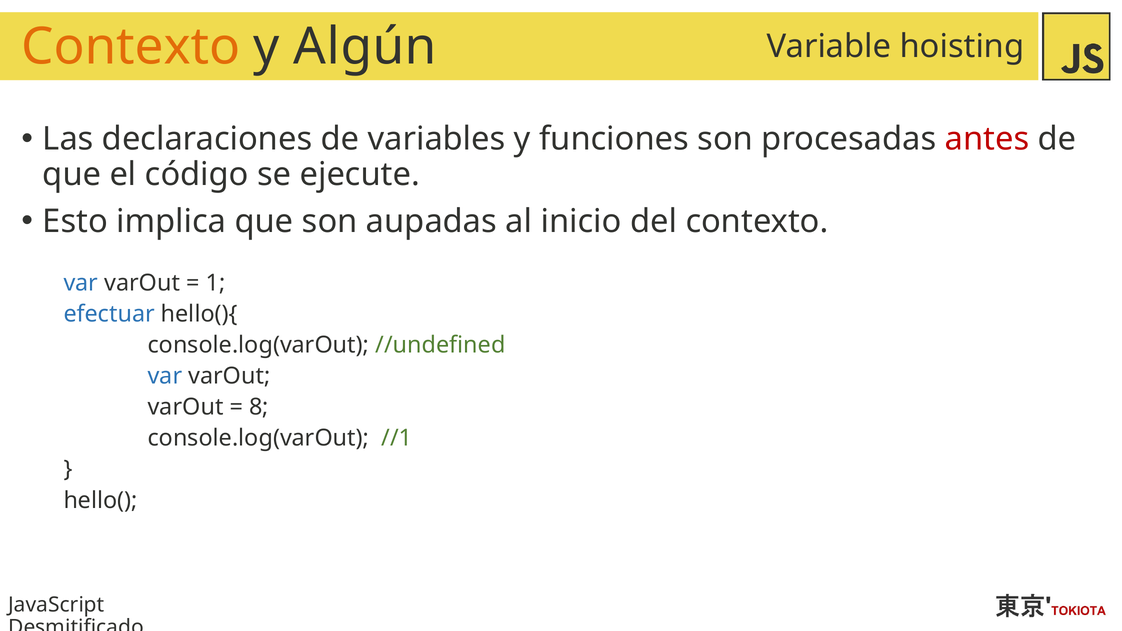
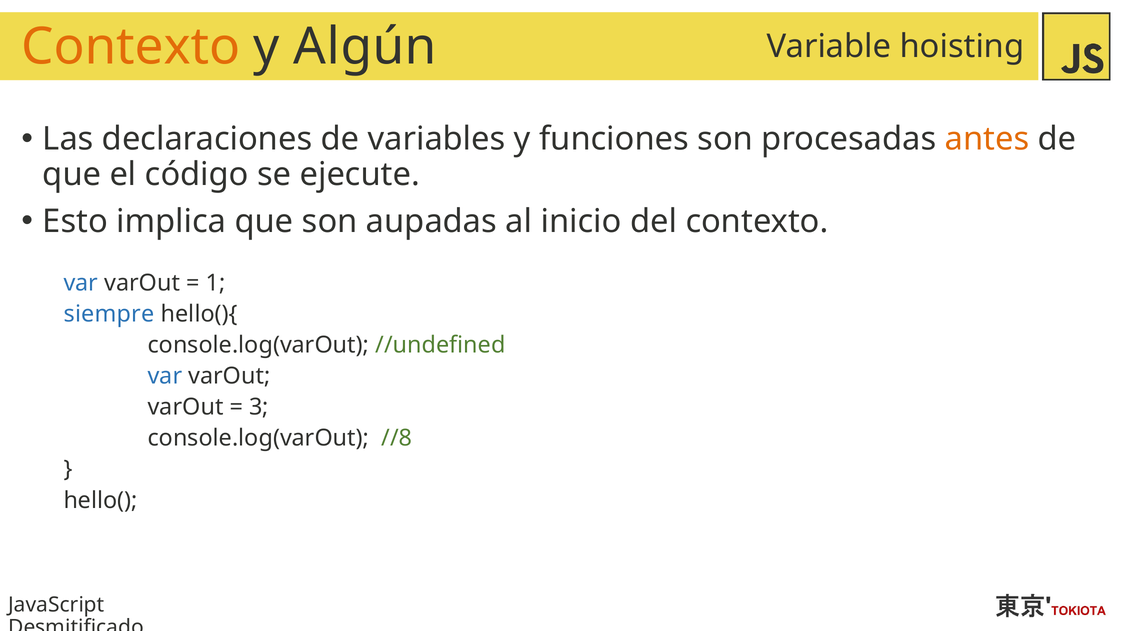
antes colour: red -> orange (987, 139)
efectuar: efectuar -> siempre (109, 314)
8: 8 -> 3 (259, 407)
//1: //1 -> //8 (397, 438)
